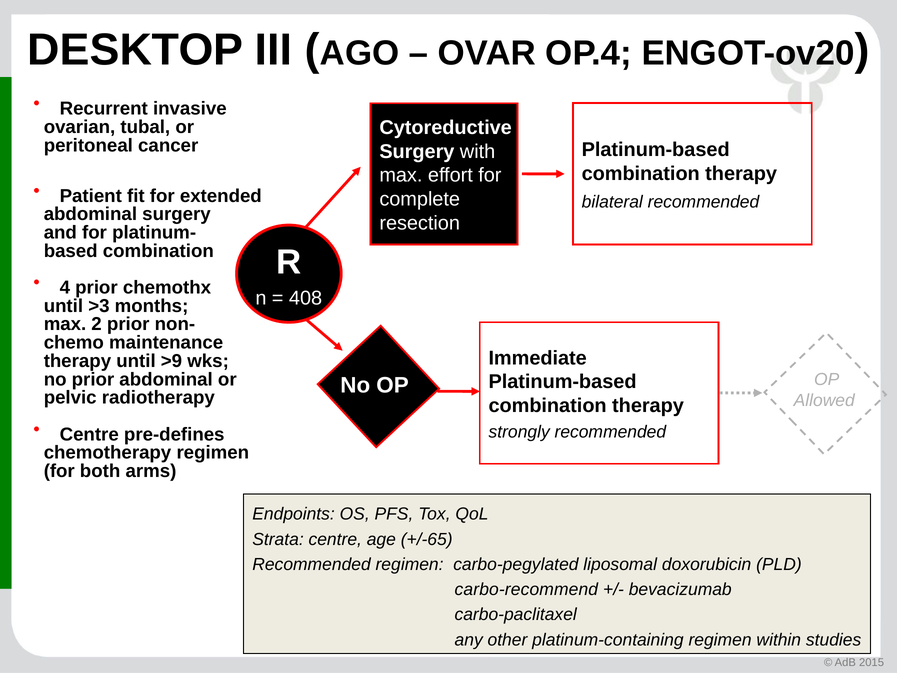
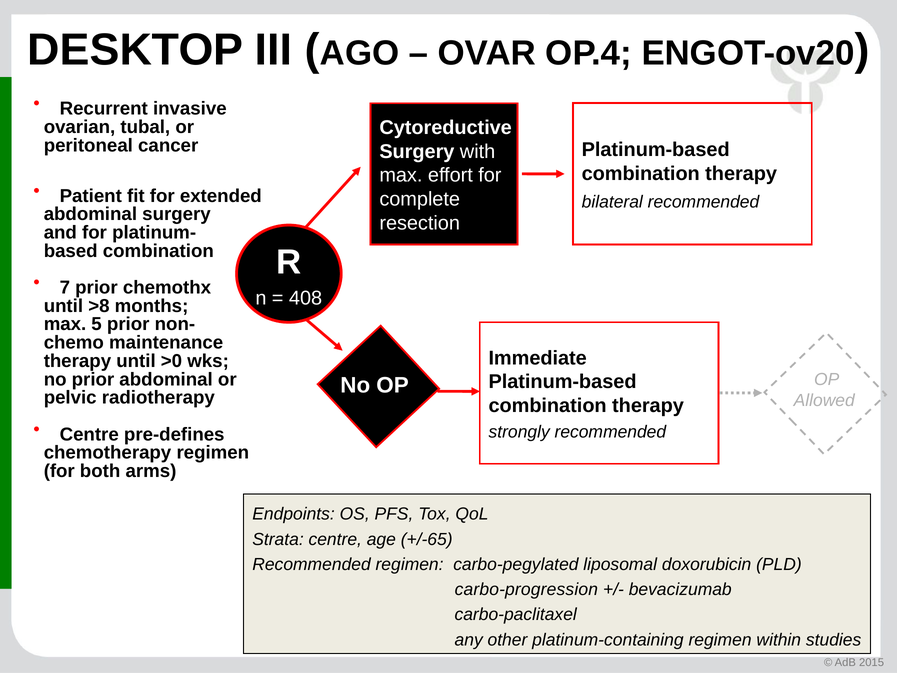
4: 4 -> 7 (65, 288)
>3: >3 -> >8 (99, 306)
2: 2 -> 5 (97, 324)
>9: >9 -> >0 (171, 361)
carbo-recommend: carbo-recommend -> carbo-progression (526, 589)
